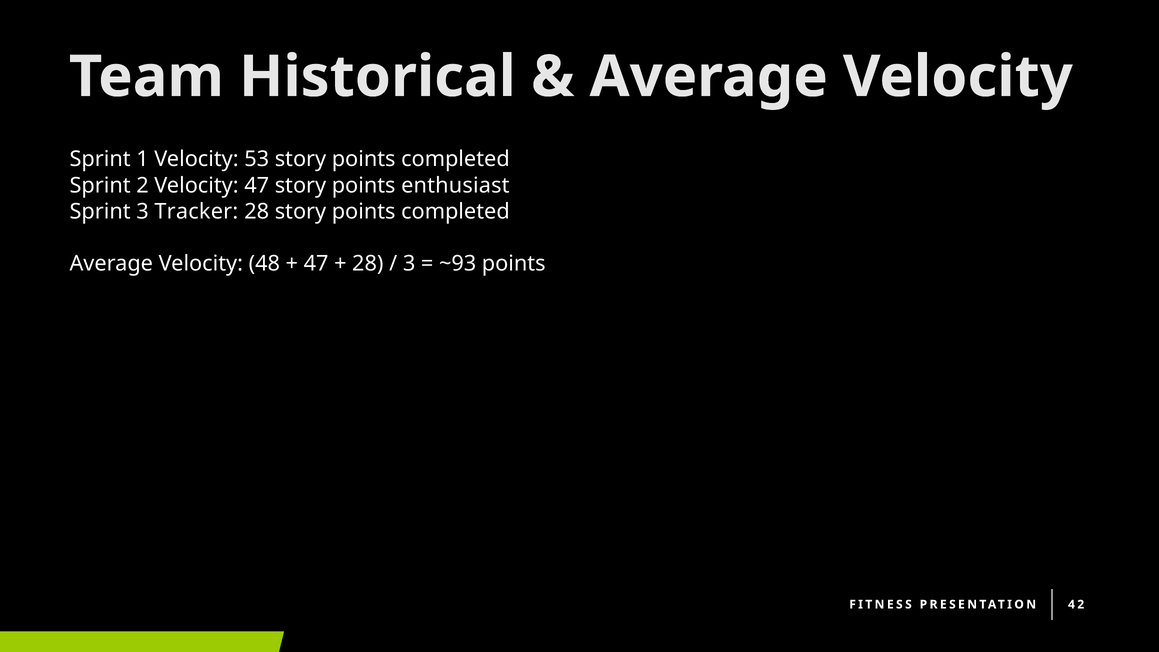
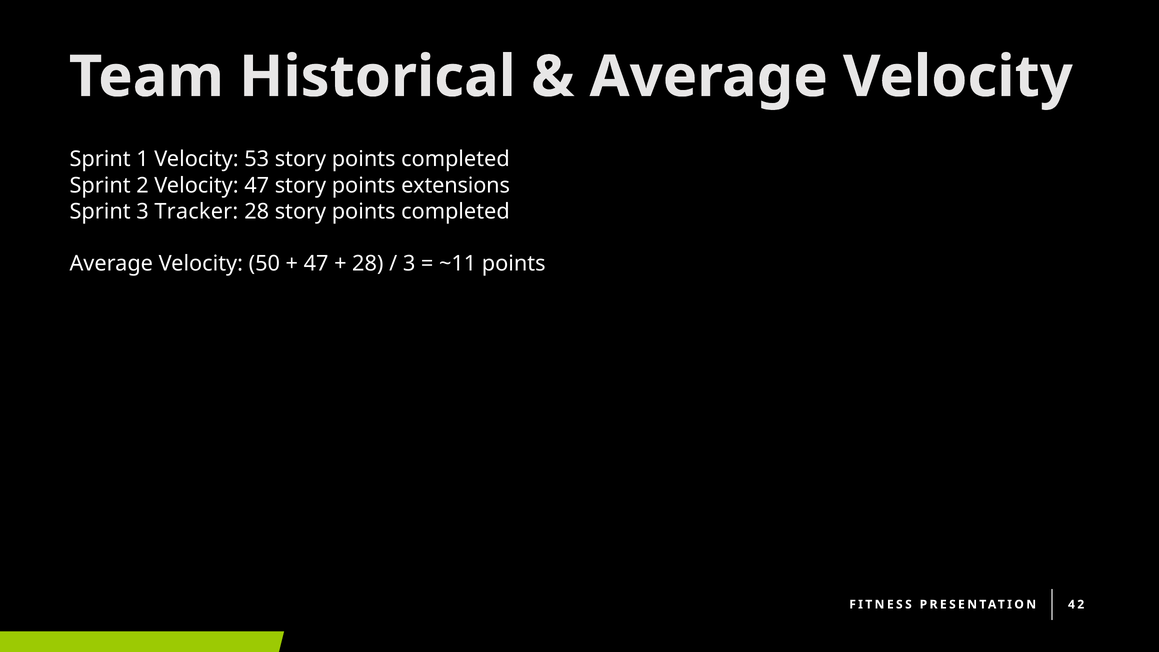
enthusiast: enthusiast -> extensions (456, 185)
48: 48 -> 50 (264, 264)
~93: ~93 -> ~11 (458, 264)
